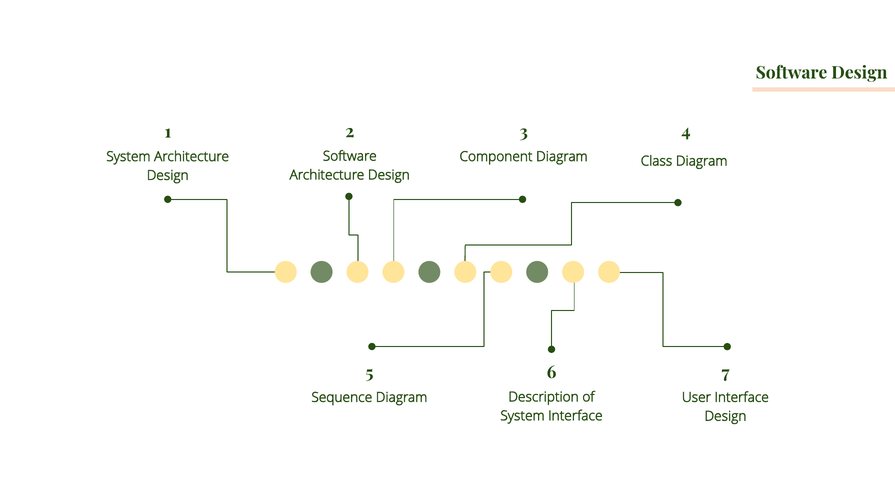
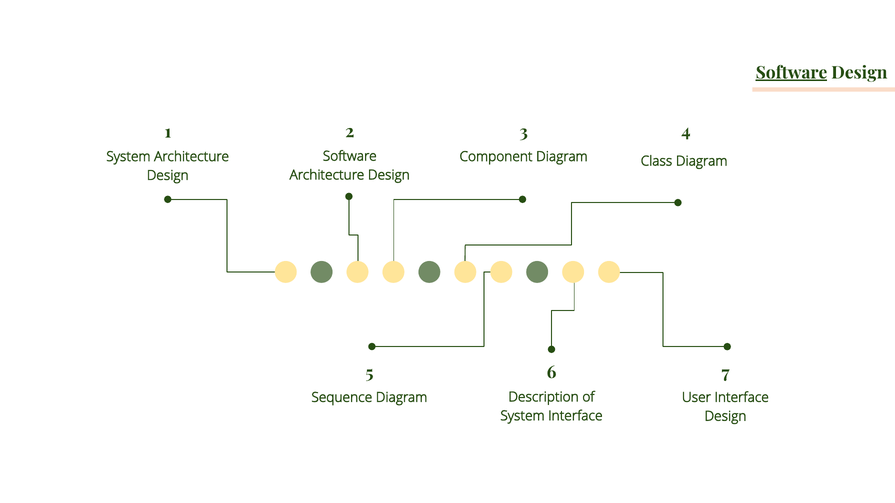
Software underline: none -> present (791, 73)
